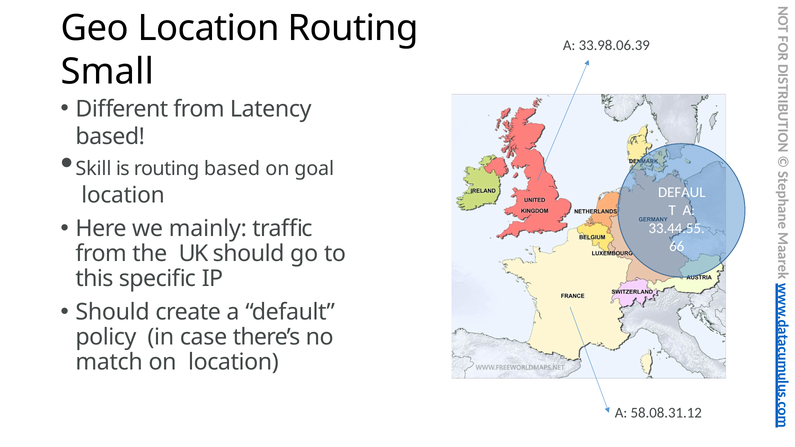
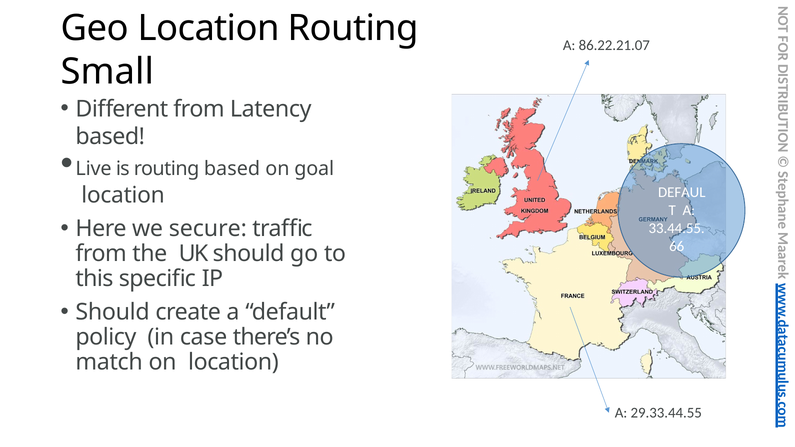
33.98.06.39: 33.98.06.39 -> 86.22.21.07 (614, 45)
Skill: Skill -> Live (94, 169)
mainly: mainly -> secure (208, 229)
58.08.31.12: 58.08.31.12 -> 29.33.44.55 (666, 413)
